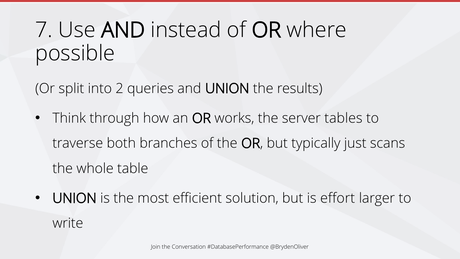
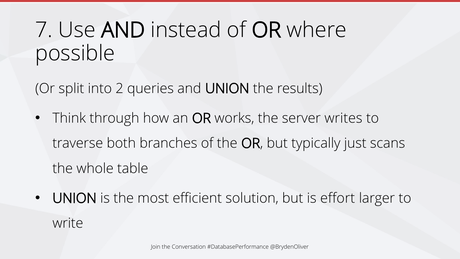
tables: tables -> writes (343, 118)
